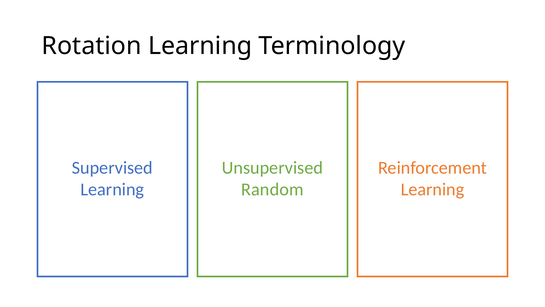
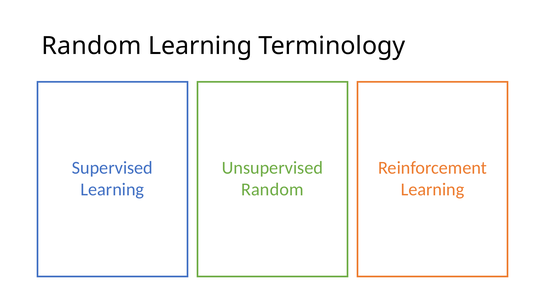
Rotation: Rotation -> Random (91, 46)
